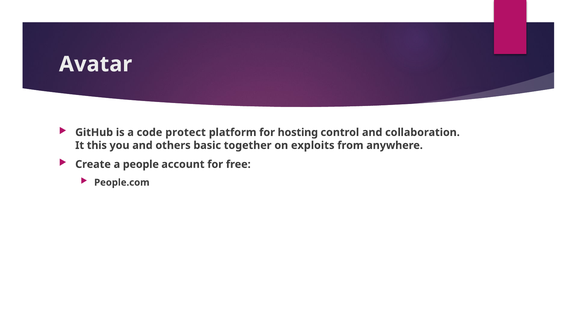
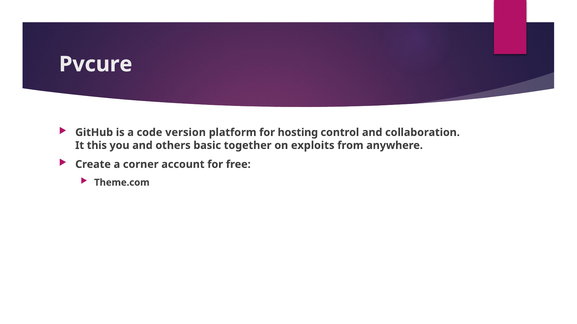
Avatar: Avatar -> Pvcure (96, 64)
protect: protect -> version (186, 133)
people: people -> corner (141, 165)
People.com: People.com -> Theme.com (122, 183)
